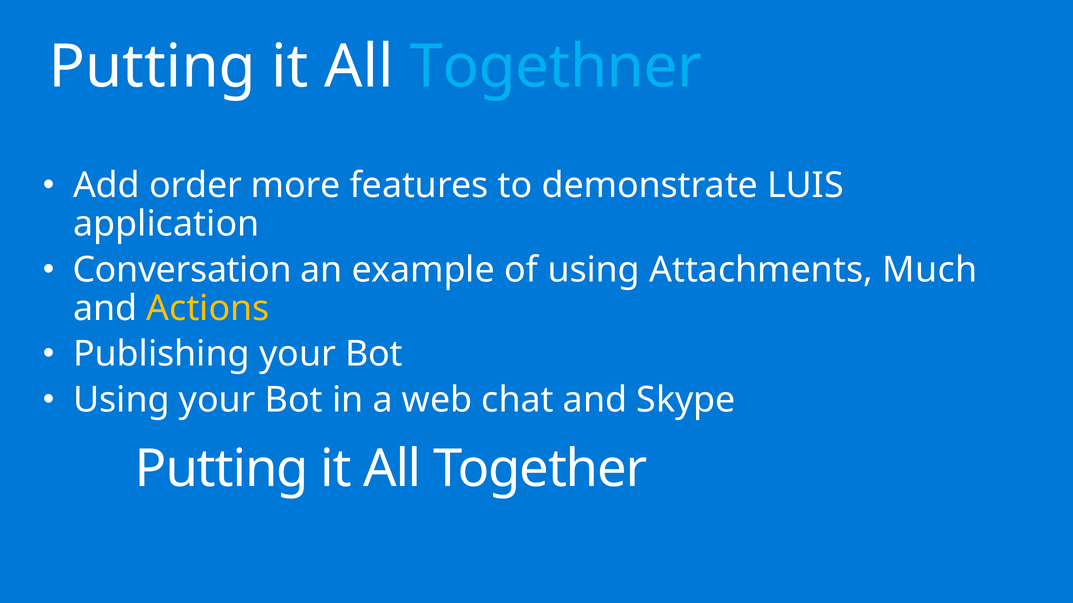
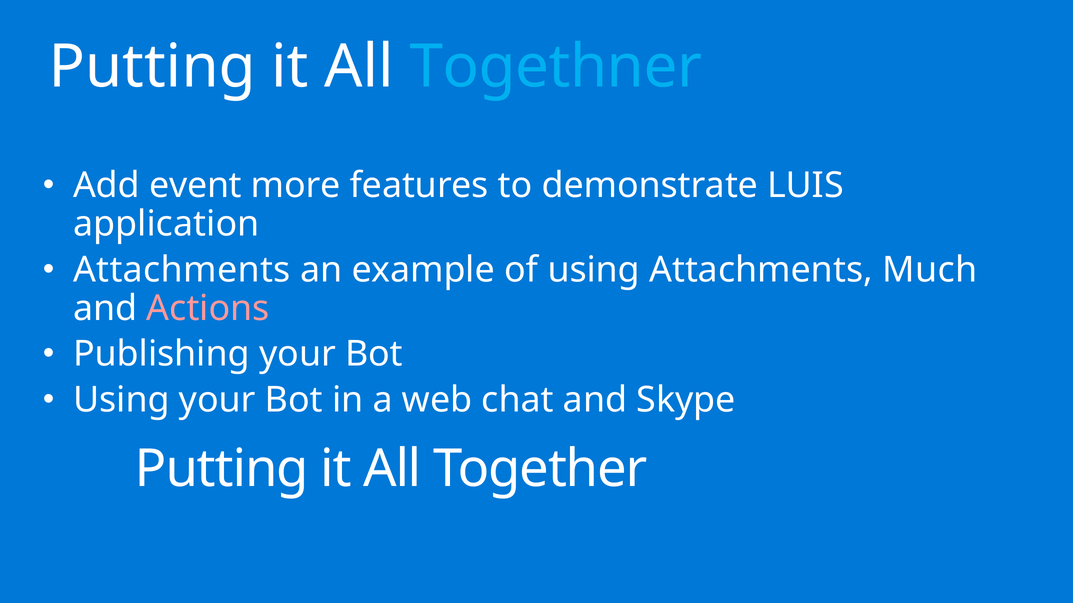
order: order -> event (196, 186)
Conversation: Conversation -> Attachments (182, 270)
Actions colour: yellow -> pink (208, 309)
